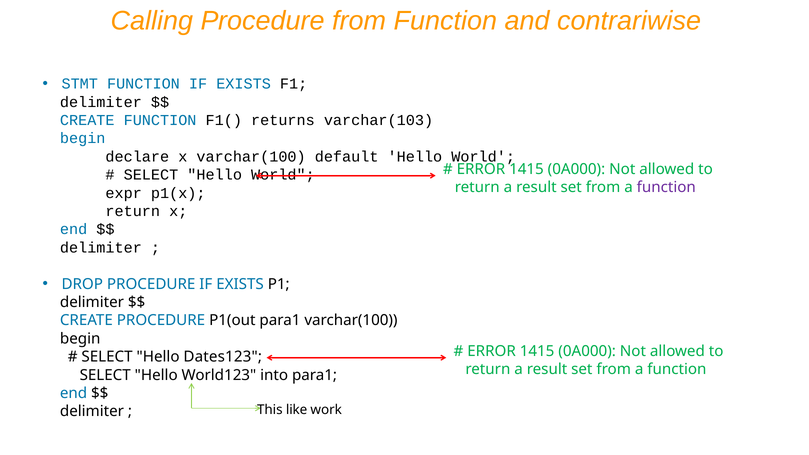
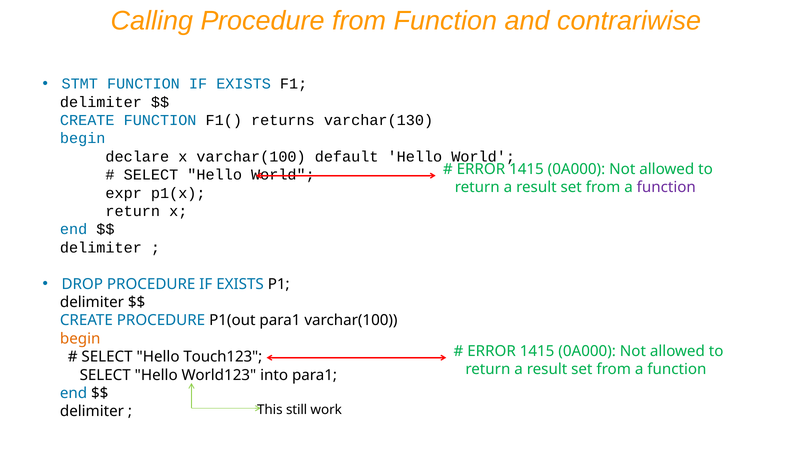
varchar(103: varchar(103 -> varchar(130 (378, 120)
begin colour: black -> orange (80, 339)
Dates123: Dates123 -> Touch123 (223, 357)
like: like -> still (297, 410)
